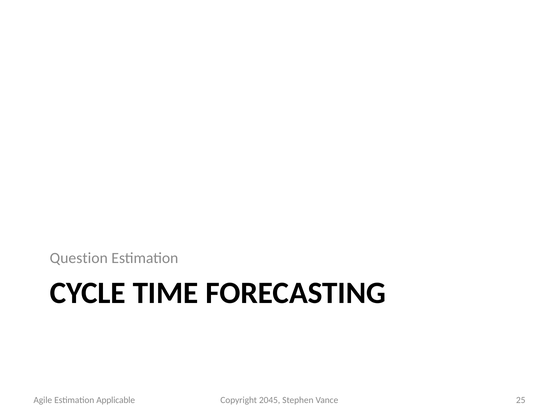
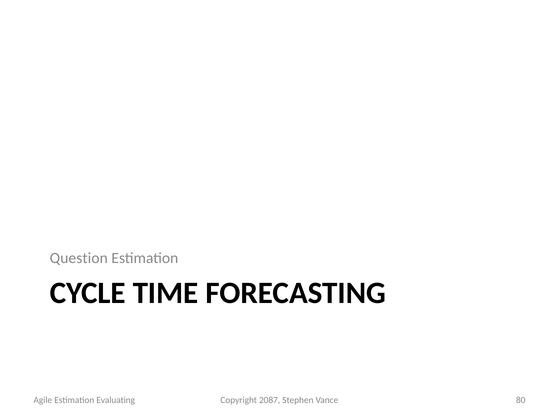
2045: 2045 -> 2087 (270, 400)
25: 25 -> 80 (521, 400)
Applicable: Applicable -> Evaluating (116, 400)
